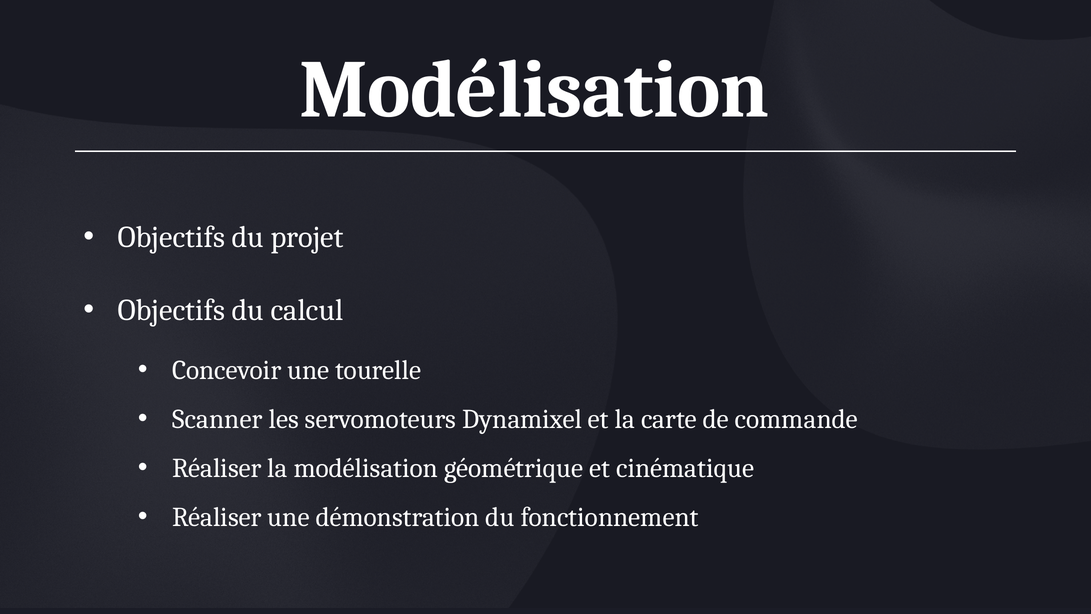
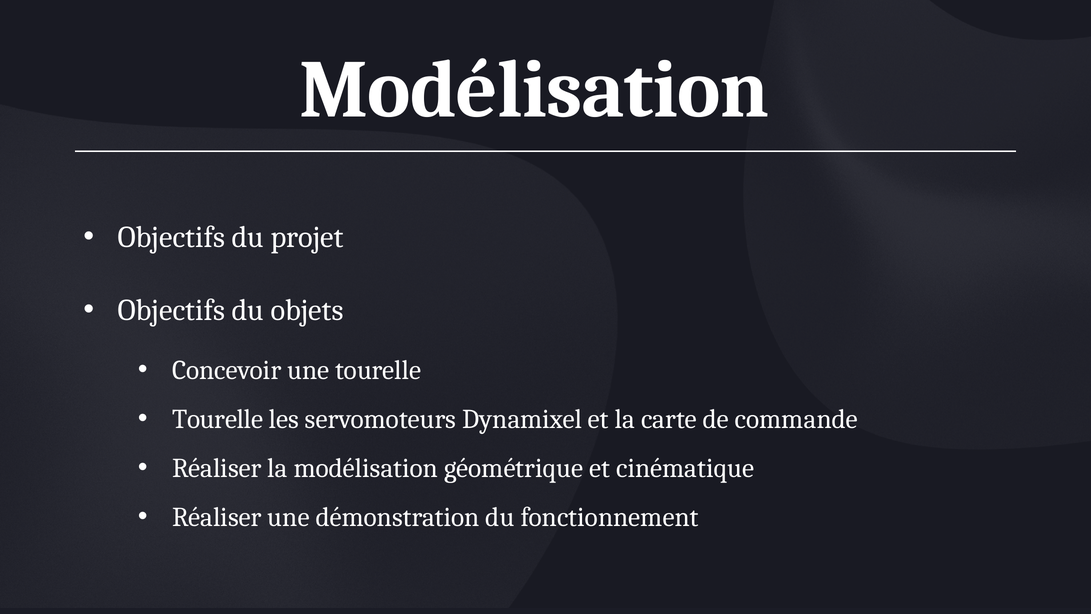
calcul: calcul -> objets (307, 310)
Scanner: Scanner -> Tourelle (218, 419)
